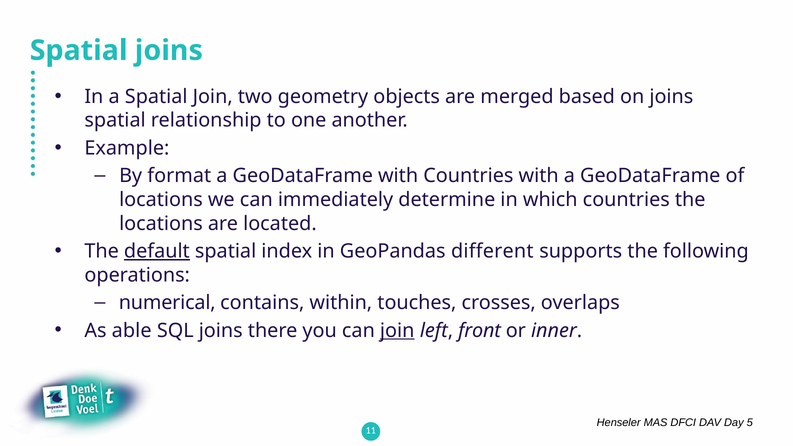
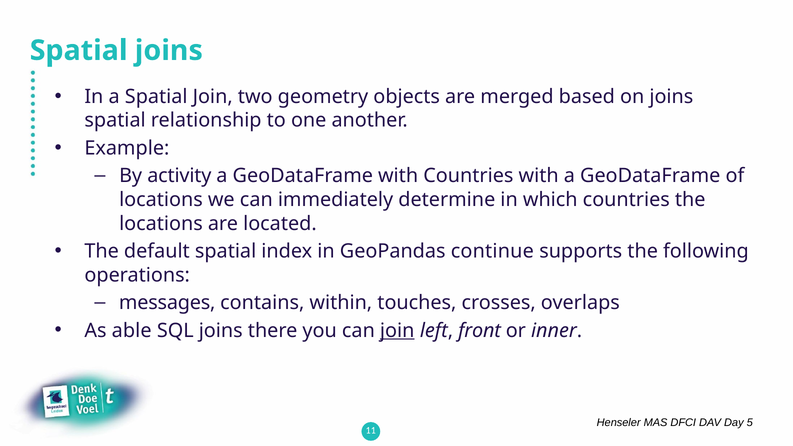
format: format -> activity (179, 176)
default underline: present -> none (157, 251)
different: different -> continue (492, 251)
numerical: numerical -> messages (167, 303)
